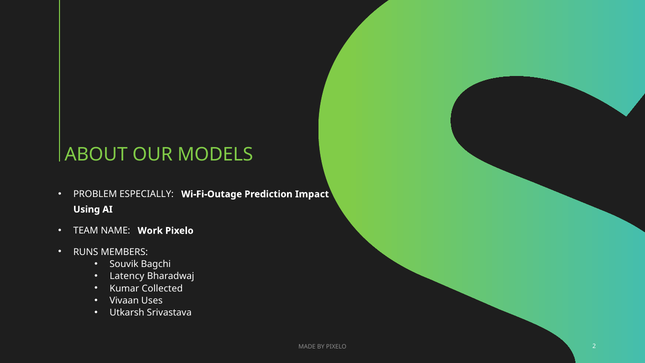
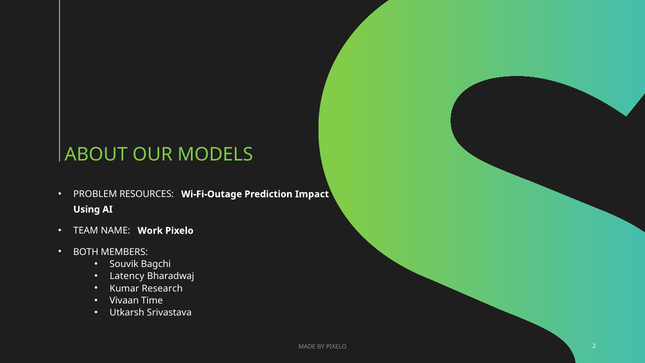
ESPECIALLY: ESPECIALLY -> RESOURCES (147, 194)
RUNS: RUNS -> BOTH (86, 252)
Collected: Collected -> Research (162, 288)
Uses: Uses -> Time (152, 301)
